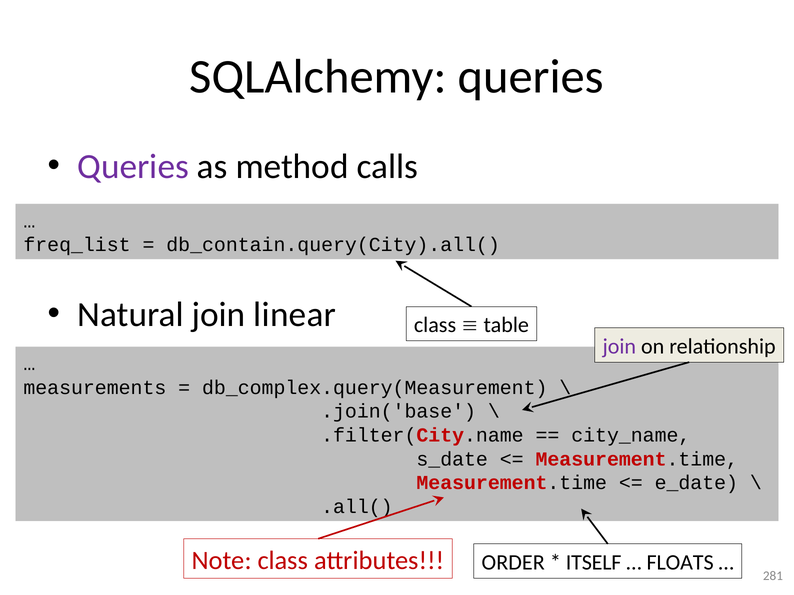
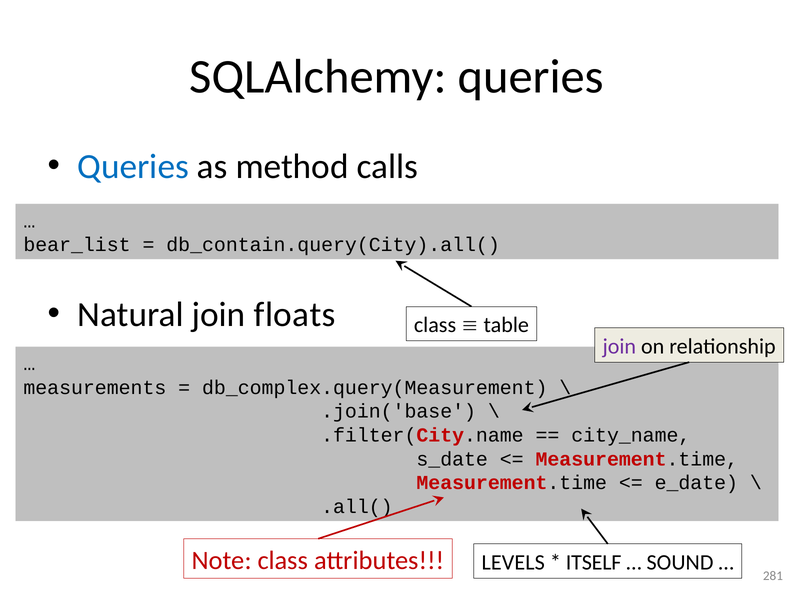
Queries colour: purple -> blue (133, 167)
freq_list: freq_list -> bear_list (77, 245)
linear: linear -> floats (295, 315)
ORDER: ORDER -> LEVELS (513, 563)
FLOATS: FLOATS -> SOUND (680, 563)
